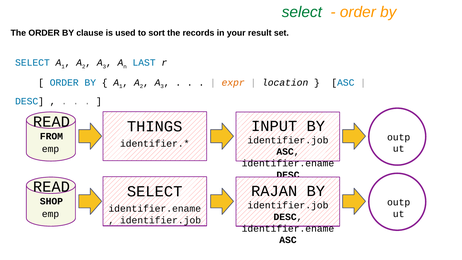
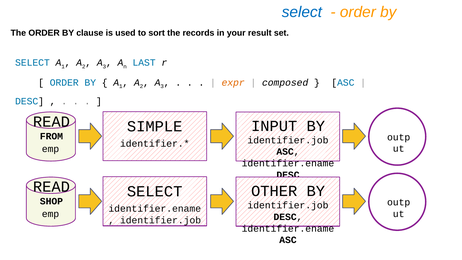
select colour: green -> blue (302, 12)
location: location -> composed (285, 82)
THINGS: THINGS -> SIMPLE (155, 126)
RAJAN: RAJAN -> OTHER (274, 191)
